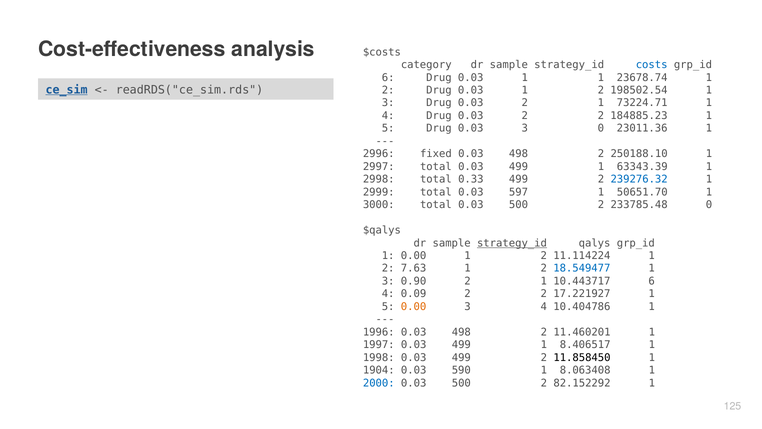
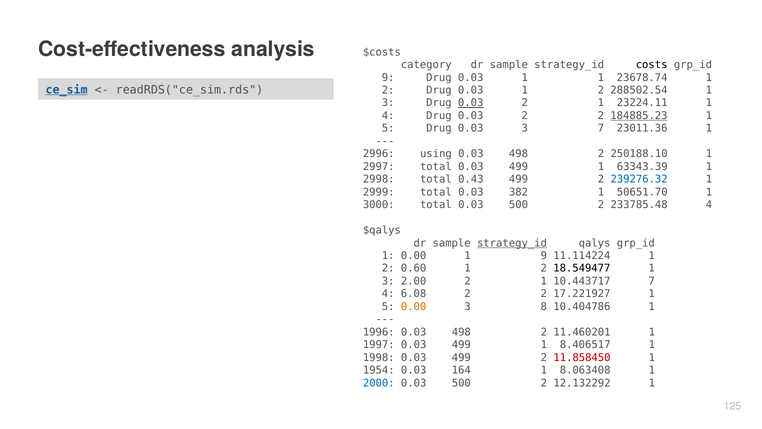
costs colour: blue -> black (652, 65)
6: 6 -> 9 (388, 77)
198502.54: 198502.54 -> 288502.54 (639, 90)
0.03 underline: none -> present (471, 103)
73224.71: 73224.71 -> 23224.11 (642, 103)
184885.23 underline: none -> present (639, 116)
3 0: 0 -> 7 (601, 128)
fixed: fixed -> using (436, 154)
0.33: 0.33 -> 0.43 (471, 179)
597: 597 -> 382 (518, 192)
233785.48 0: 0 -> 4 (709, 205)
0.00 1 2: 2 -> 9 (544, 256)
7.63: 7.63 -> 0.60 (414, 268)
18.549477 colour: blue -> black (582, 268)
0.90: 0.90 -> 2.00 (414, 281)
10.443717 6: 6 -> 7 (652, 281)
0.09: 0.09 -> 6.08 (414, 294)
3 4: 4 -> 8 (544, 306)
11.858450 colour: black -> red (582, 357)
1904: 1904 -> 1954 (379, 370)
590: 590 -> 164 (461, 370)
82.152292: 82.152292 -> 12.132292 (582, 383)
